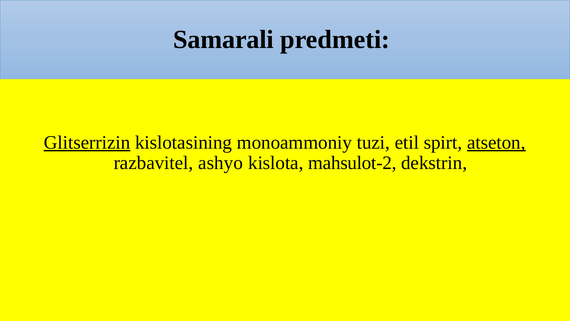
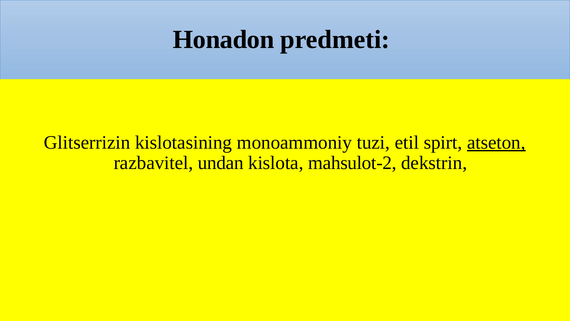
Samarali: Samarali -> Honadon (224, 39)
Glitserrizin underline: present -> none (87, 142)
ashyo: ashyo -> undan (221, 163)
